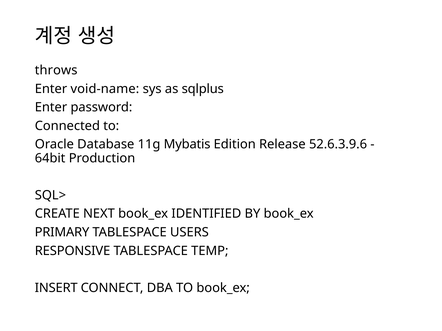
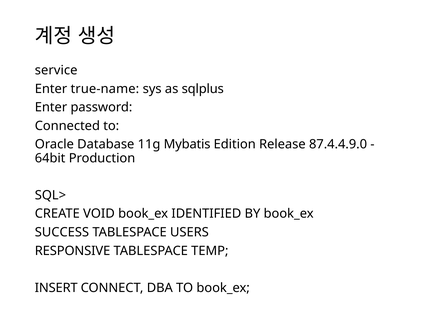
throws: throws -> service (56, 70)
void-name: void-name -> true-name (105, 89)
52.6.3.9.6: 52.6.3.9.6 -> 87.4.4.9.0 (338, 145)
NEXT: NEXT -> VOID (99, 214)
PRIMARY: PRIMARY -> SUCCESS (62, 233)
